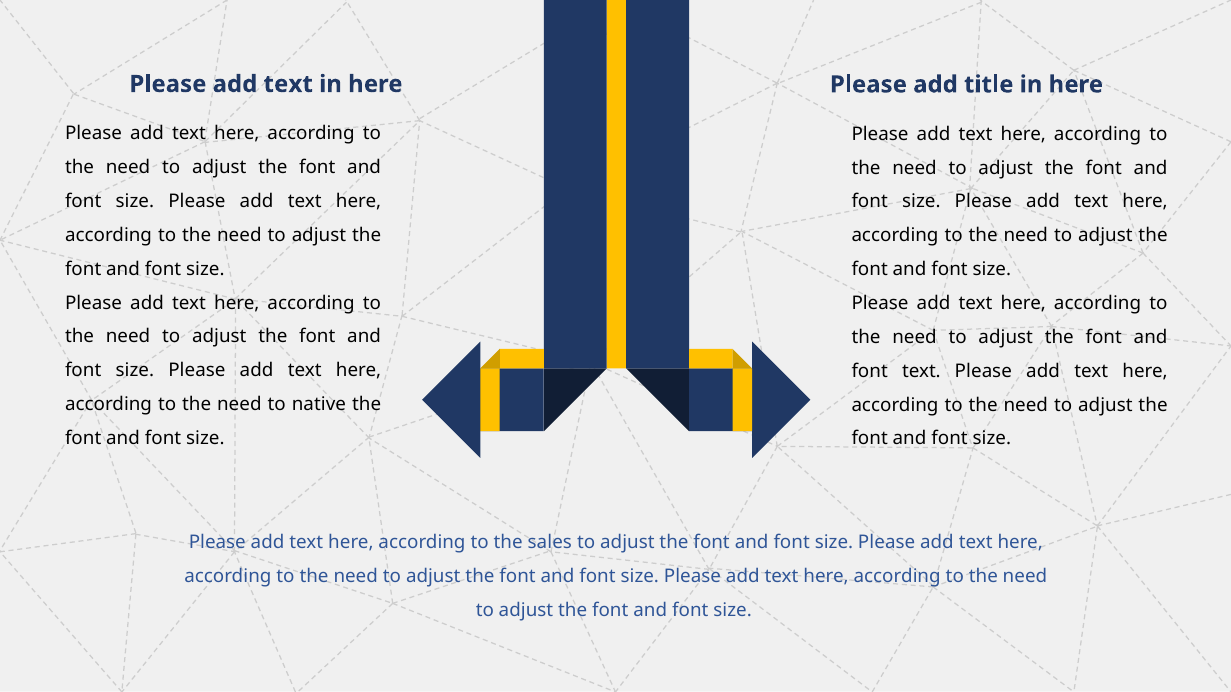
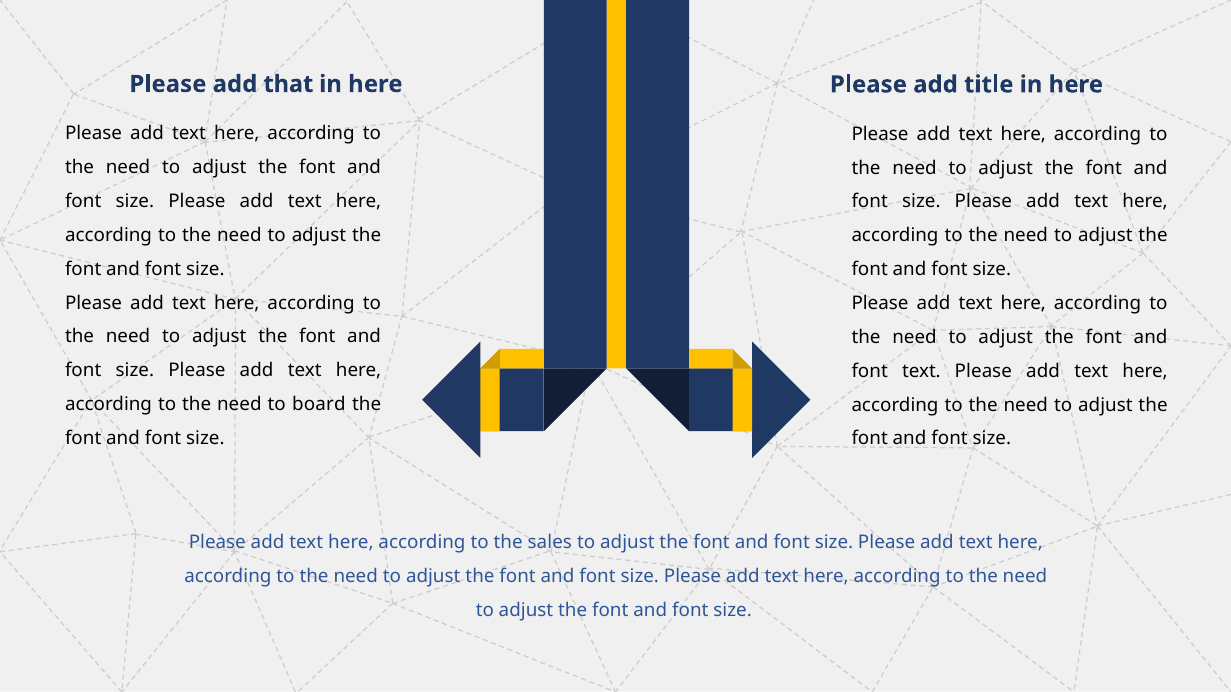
text: text -> that (288, 84)
native: native -> board (319, 405)
